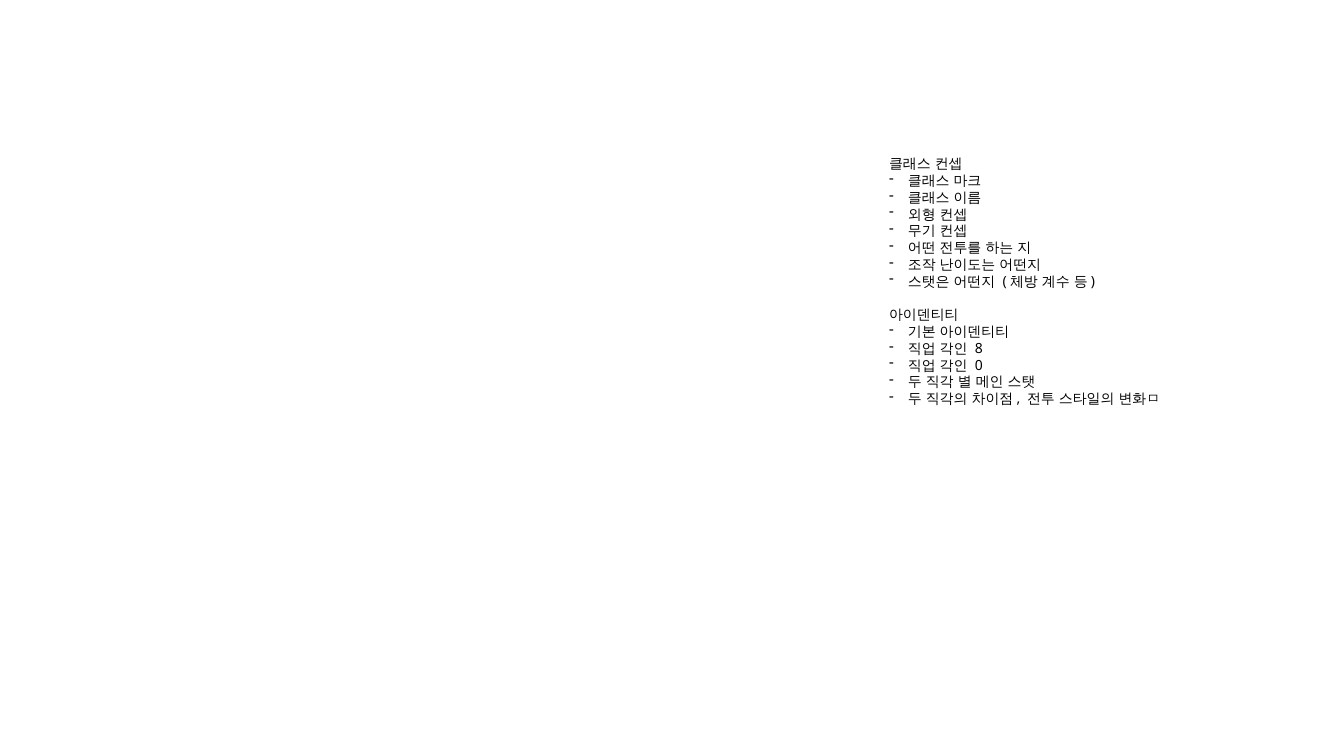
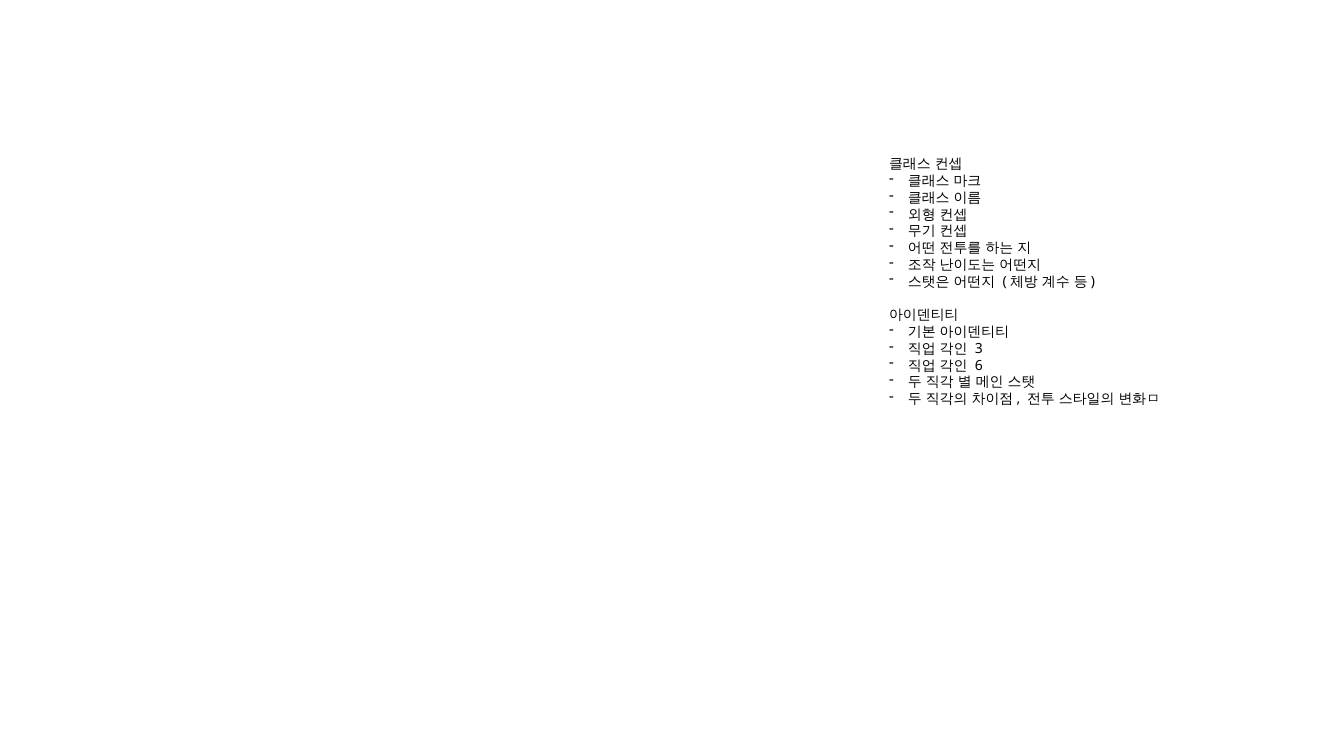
8: 8 -> 3 (979, 348)
0: 0 -> 6 (979, 365)
